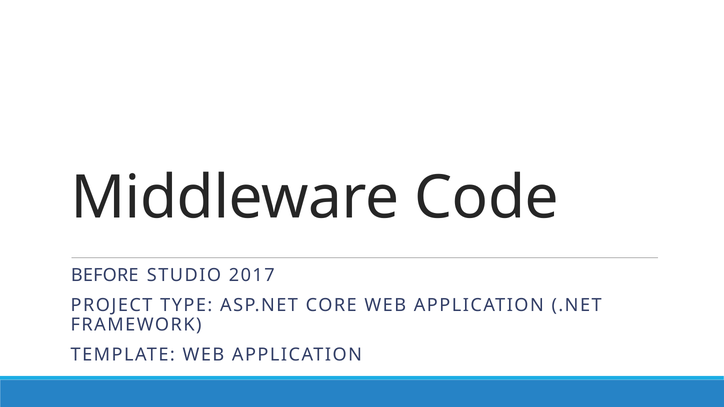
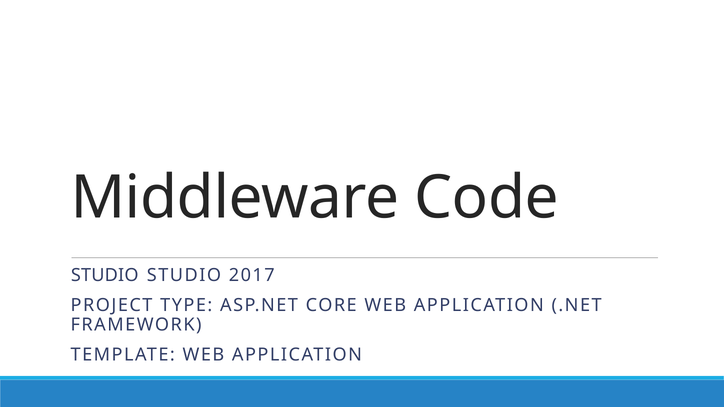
BEFORE: BEFORE -> STUDIO (105, 275)
